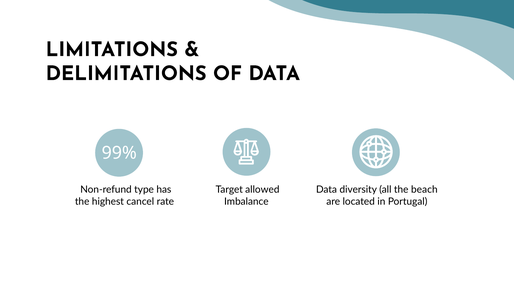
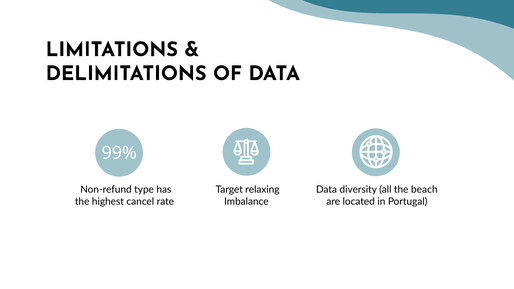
allowed: allowed -> relaxing (262, 190)
